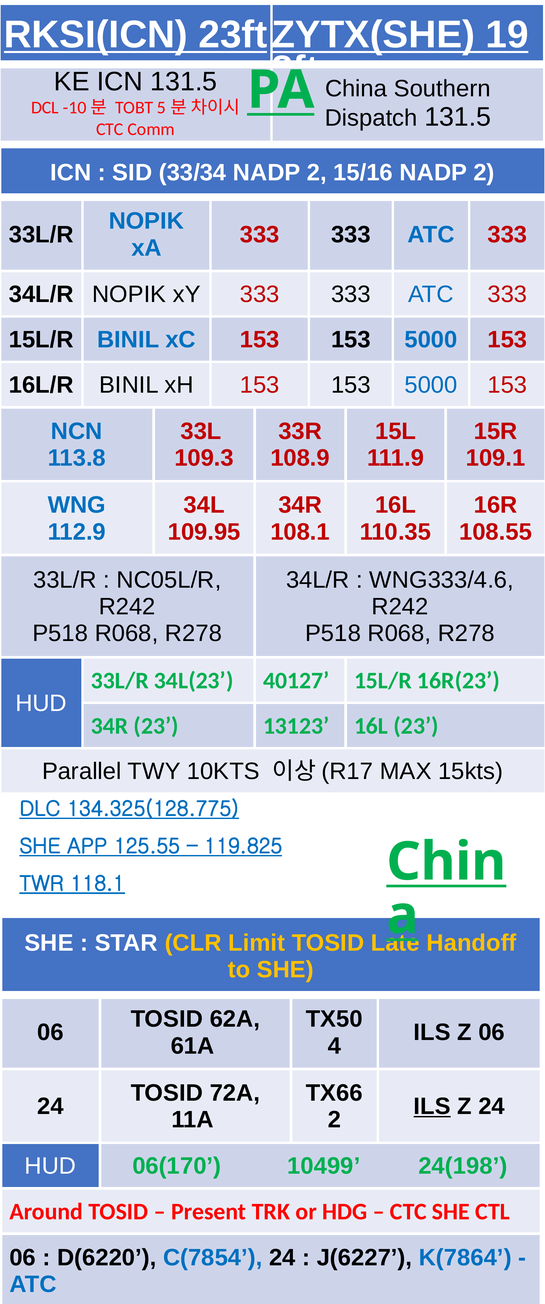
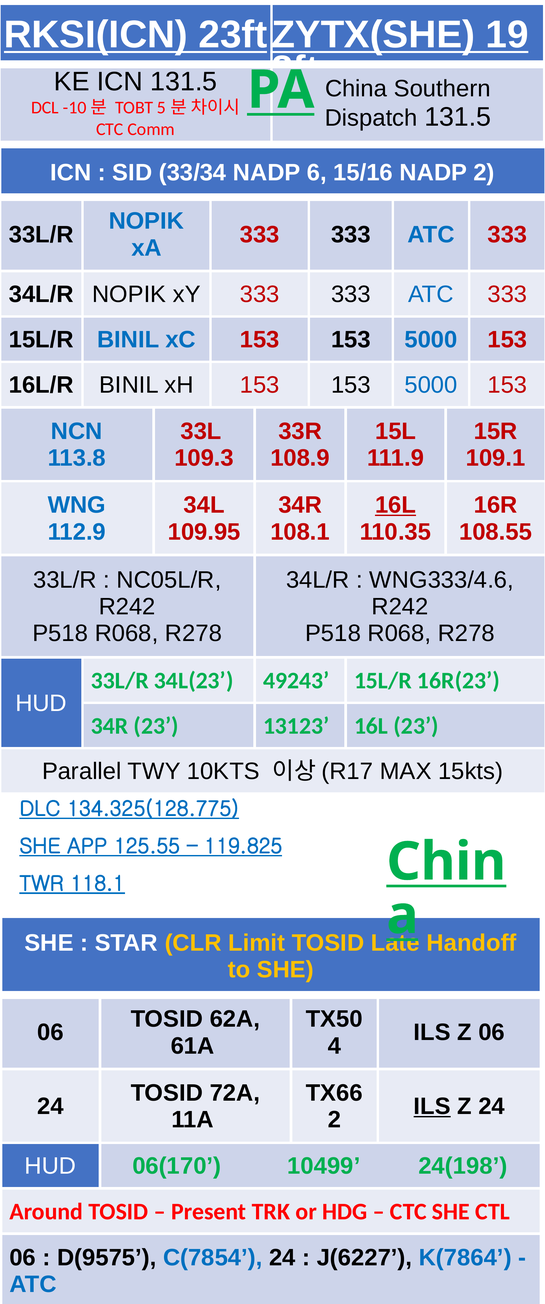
33/34 NADP 2: 2 -> 6 (317, 173)
16L underline: none -> present (396, 505)
40127: 40127 -> 49243 (296, 681)
D(6220: D(6220 -> D(9575 (107, 1258)
